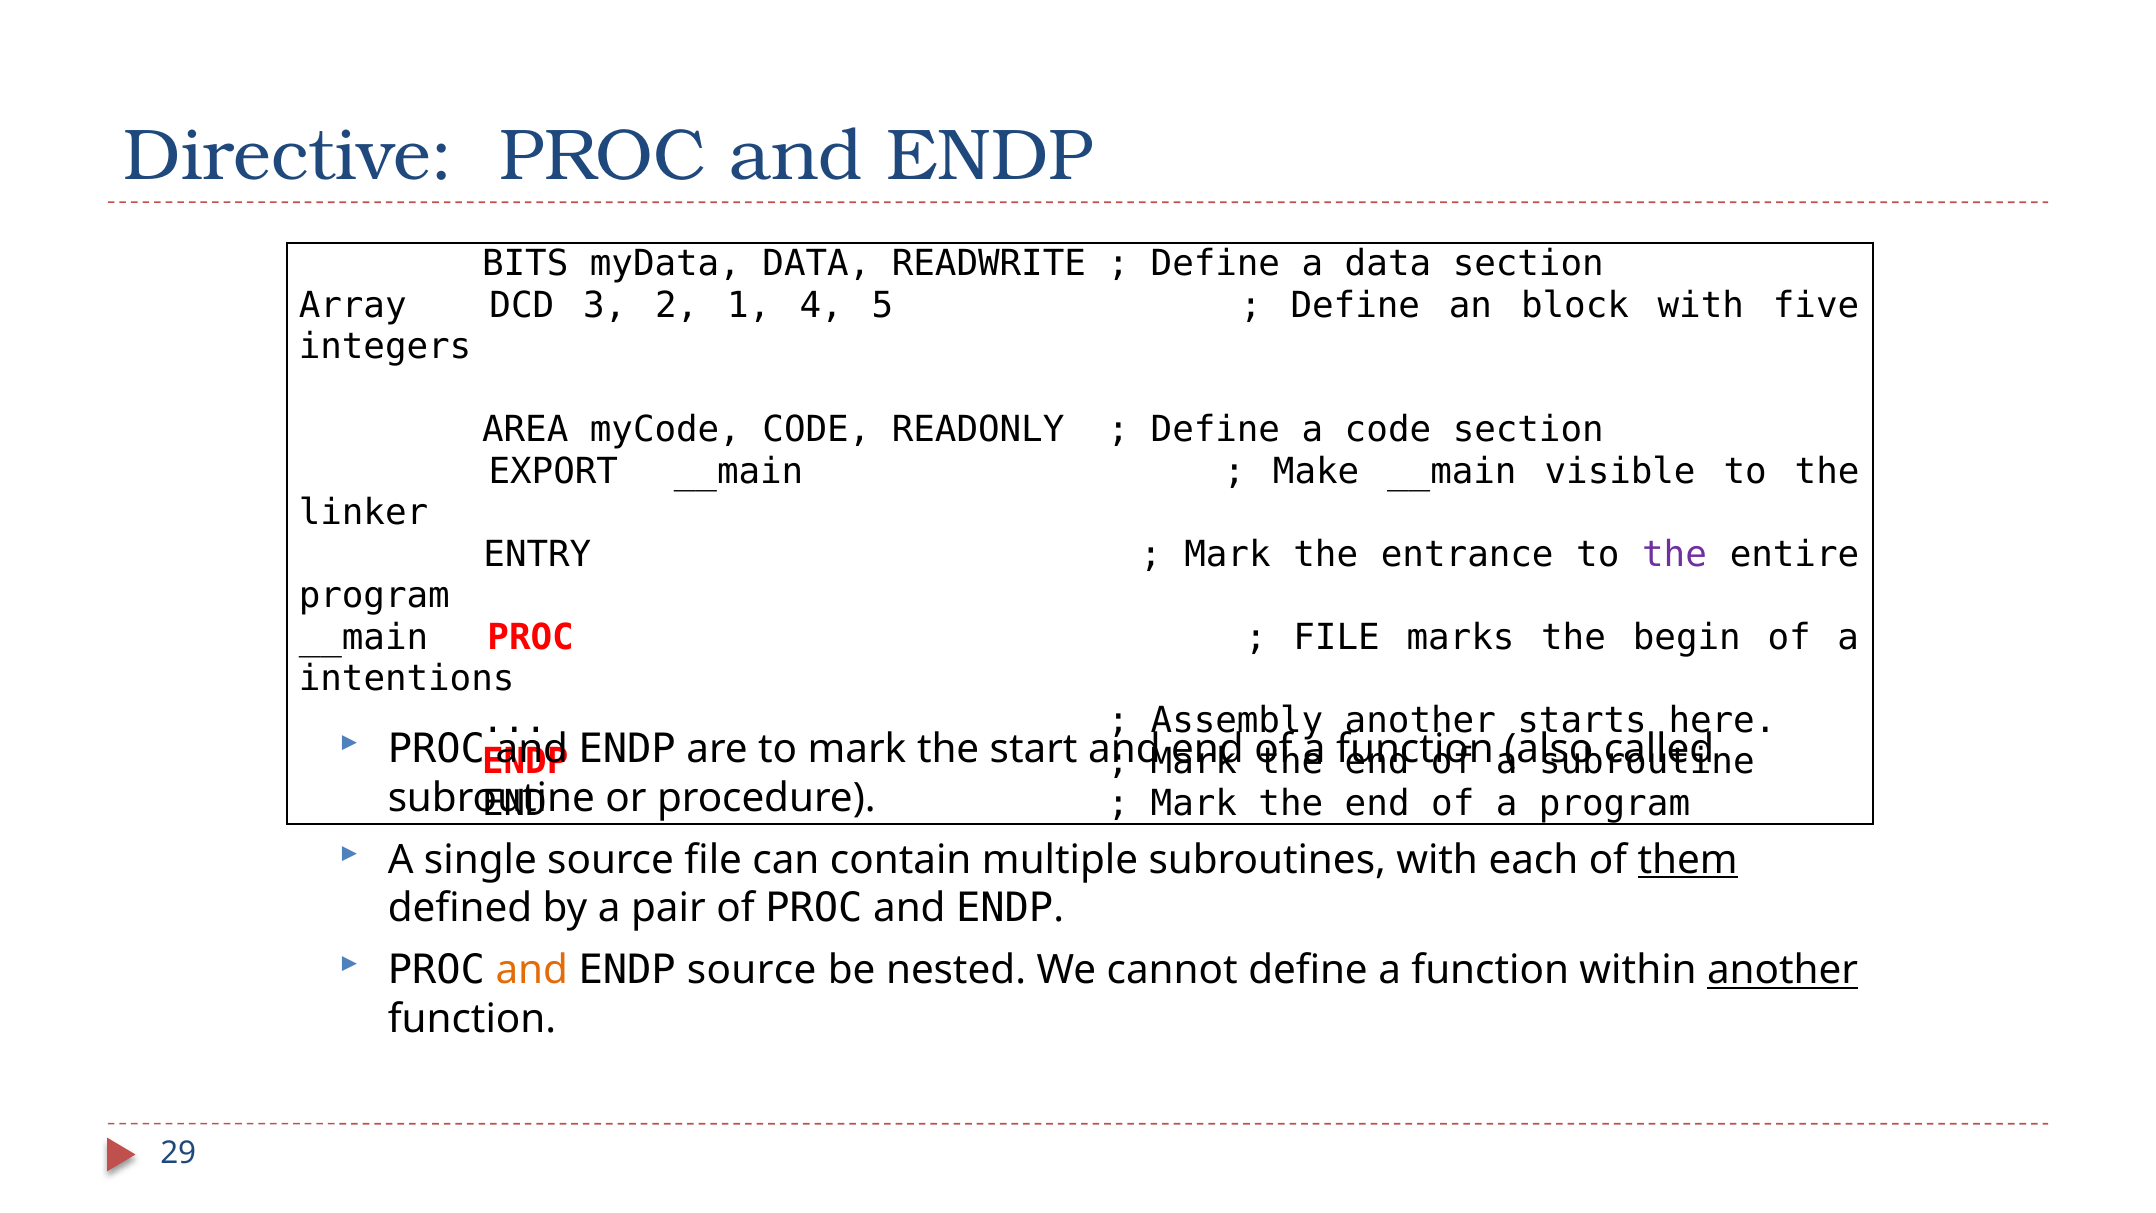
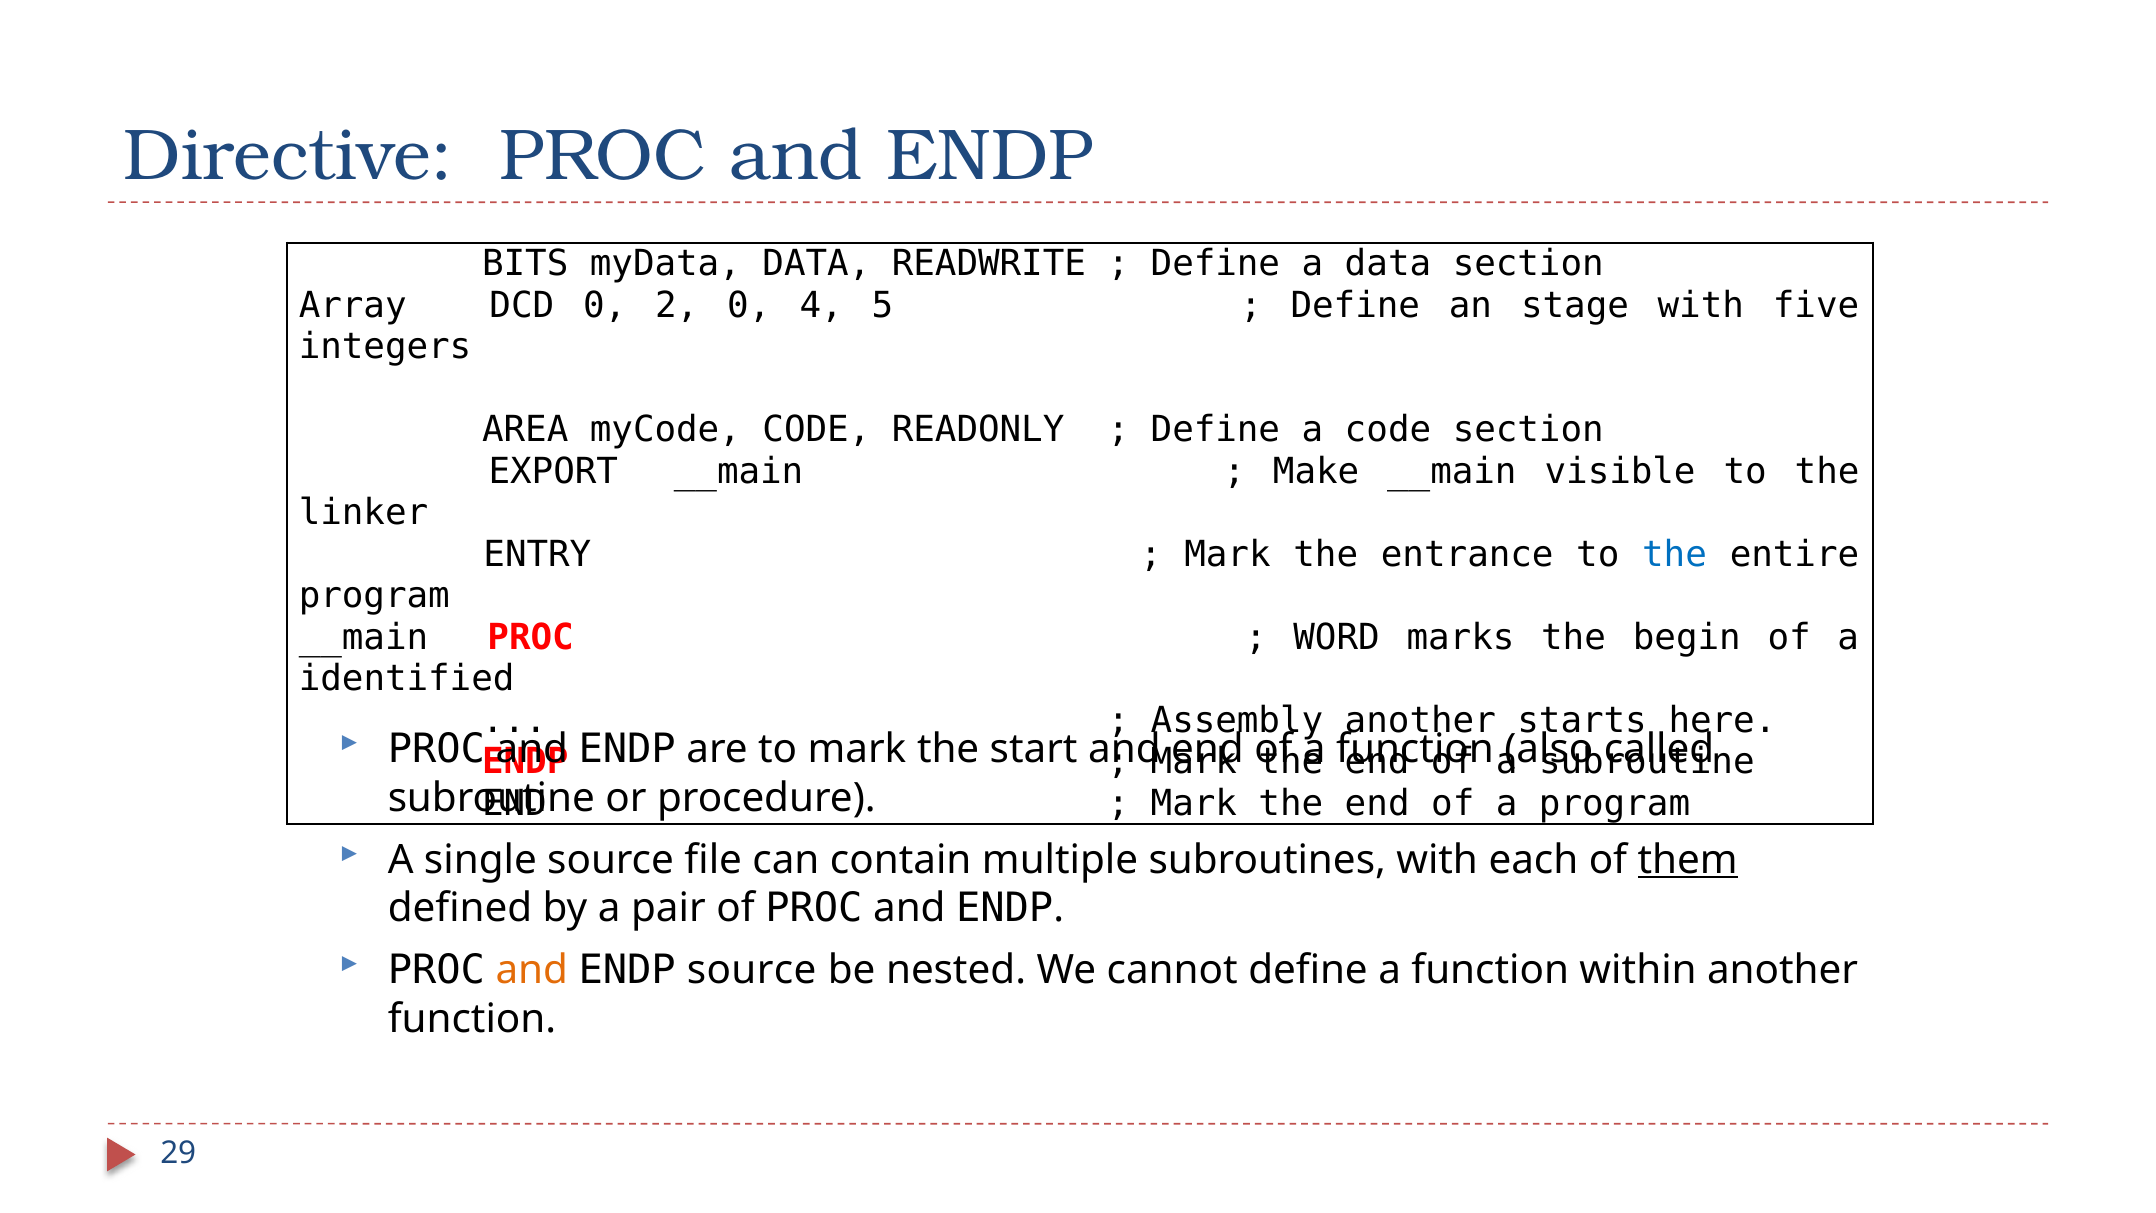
DCD 3: 3 -> 0 (605, 305)
2 1: 1 -> 0 (749, 305)
block: block -> stage (1575, 305)
the colour: purple -> blue (1675, 554)
FILE: FILE -> WORD (1337, 637)
intentions: intentions -> identified (407, 679)
another underline: present -> none (1783, 970)
